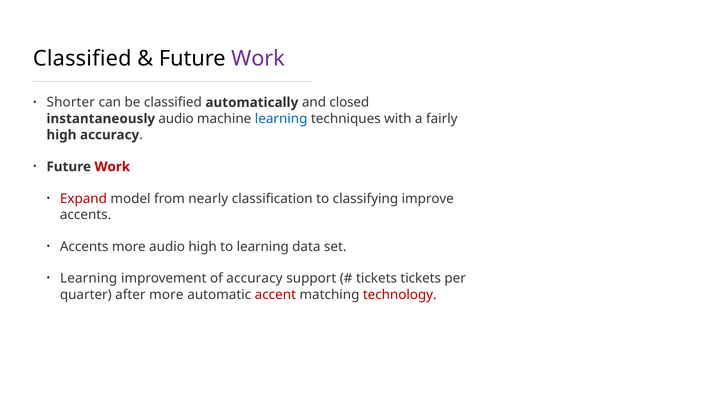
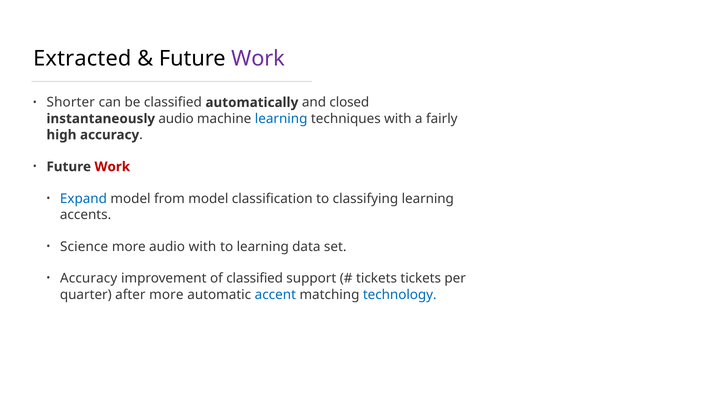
Classified: Classified -> Extracted (82, 59)
Expand colour: red -> blue (83, 199)
from nearly: nearly -> model (208, 199)
classifying improve: improve -> learning (428, 199)
Accents: Accents -> Science (84, 247)
audio high: high -> with (202, 247)
Learning: Learning -> Accuracy (89, 279)
of accuracy: accuracy -> classified (255, 279)
accent colour: red -> blue (275, 295)
technology colour: red -> blue (400, 295)
